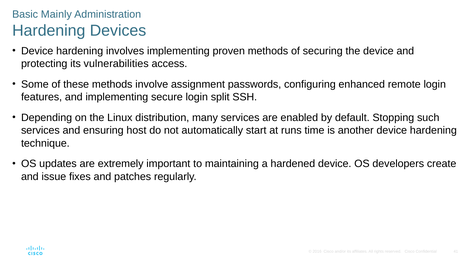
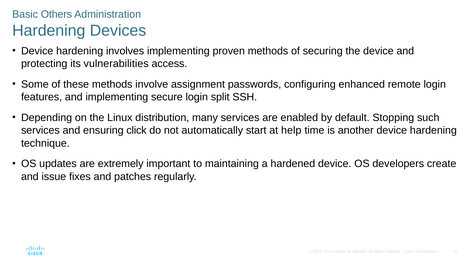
Mainly: Mainly -> Others (56, 14)
host: host -> click (137, 130)
runs: runs -> help (291, 130)
